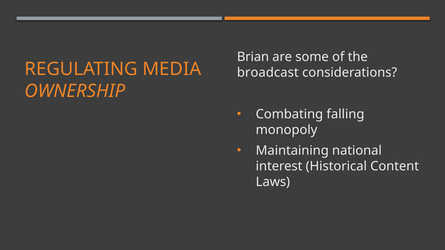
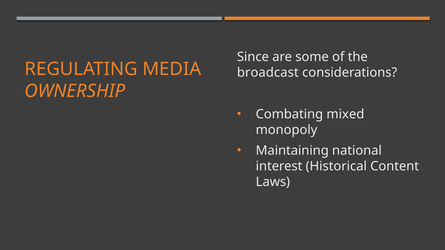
Brian: Brian -> Since (253, 57)
falling: falling -> mixed (345, 114)
